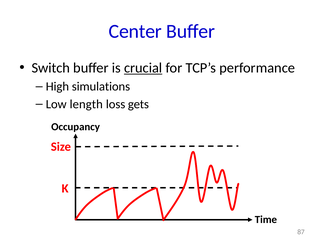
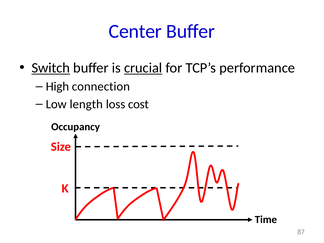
Switch underline: none -> present (51, 68)
simulations: simulations -> connection (101, 87)
gets: gets -> cost (138, 104)
